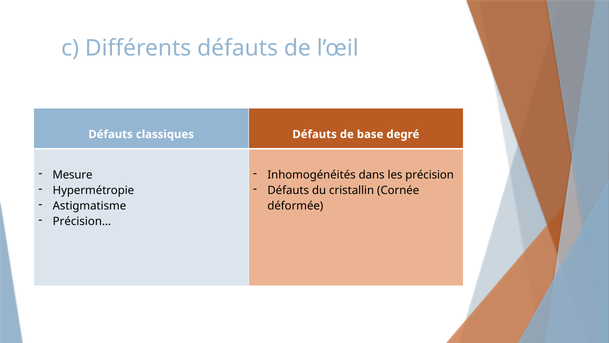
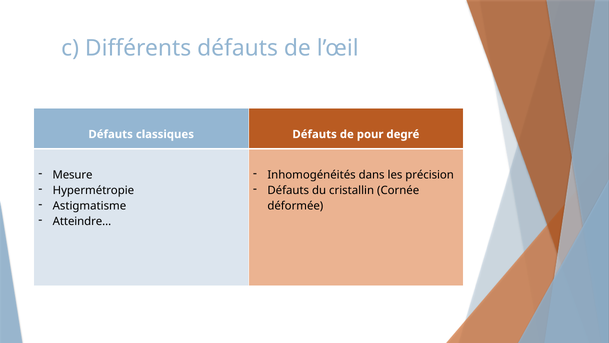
base: base -> pour (370, 134)
Précision…: Précision… -> Atteindre… (82, 221)
